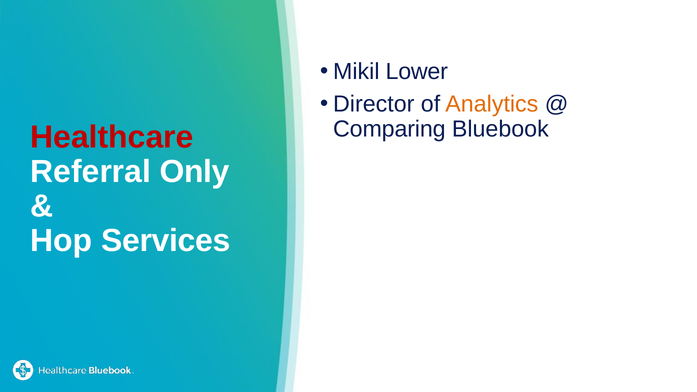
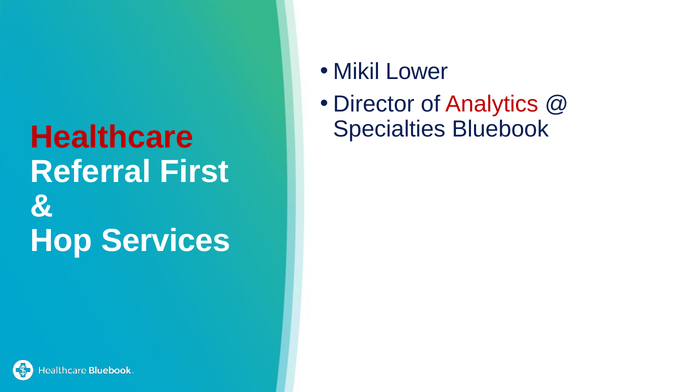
Analytics colour: orange -> red (492, 104)
Comparing: Comparing -> Specialties (389, 129)
Only: Only -> First (194, 172)
